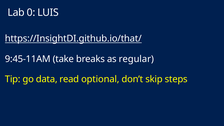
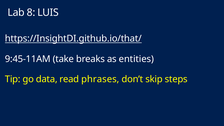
0: 0 -> 8 (31, 12)
regular: regular -> entities (136, 59)
optional: optional -> phrases (100, 79)
